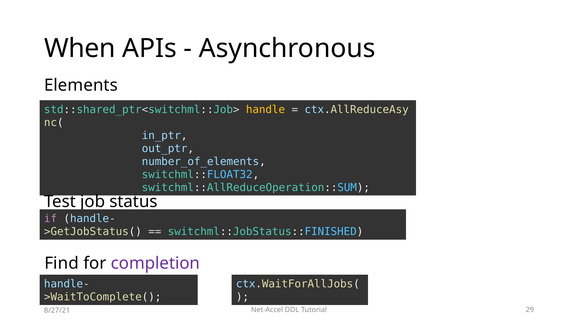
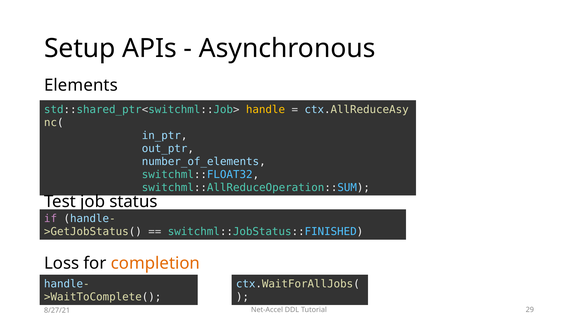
When: When -> Setup (80, 49)
Find: Find -> Loss (62, 263)
completion colour: purple -> orange (155, 263)
